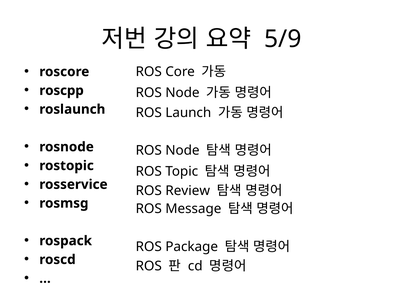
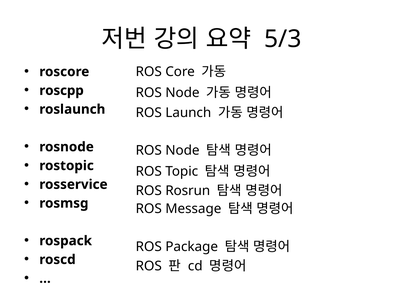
5/9: 5/9 -> 5/3 (283, 39)
Review: Review -> Rosrun (188, 191)
